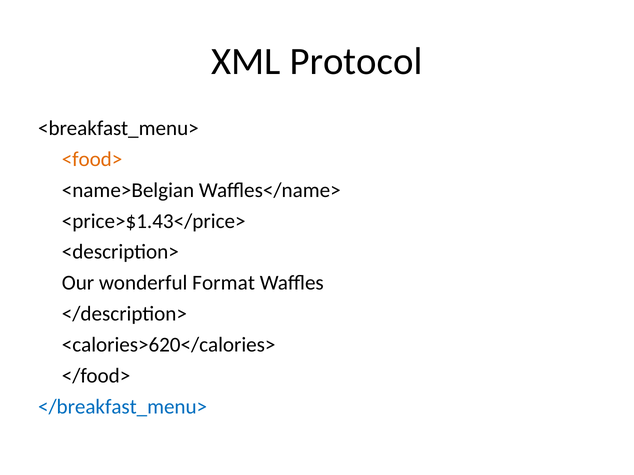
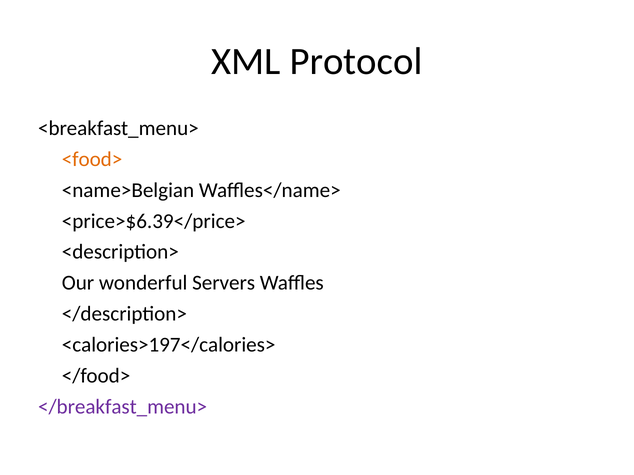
<price>$1.43</price>: <price>$1.43</price> -> <price>$6.39</price> (154, 221)
Format: Format -> Servers (224, 283)
<calories>620</calories>: <calories>620</calories> -> <calories>197</calories> (169, 345)
</breakfast_menu> colour: blue -> purple (123, 407)
